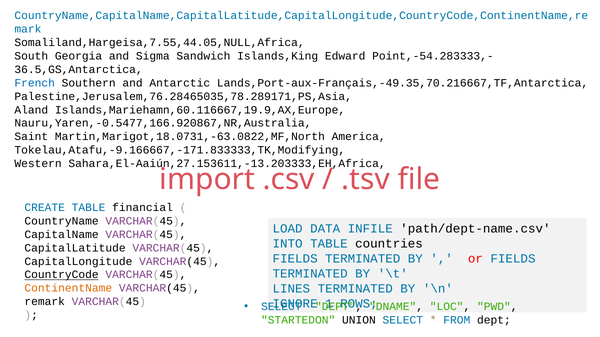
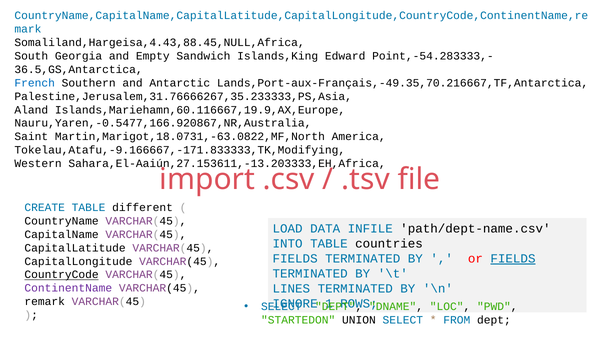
Somaliland,Hargeisa,7.55,44.05,NULL,Africa: Somaliland,Hargeisa,7.55,44.05,NULL,Africa -> Somaliland,Hargeisa,4.43,88.45,NULL,Africa (160, 42)
Sigma: Sigma -> Empty (153, 56)
Palestine,Jerusalem,76.28465035,78.289171,PS,Asia: Palestine,Jerusalem,76.28465035,78.289171,PS,Asia -> Palestine,Jerusalem,31.76666267,35.233333,PS,Asia (183, 96)
financial: financial -> different (143, 208)
FIELDS underline: none -> present (513, 259)
ContinentName colour: orange -> purple (68, 289)
